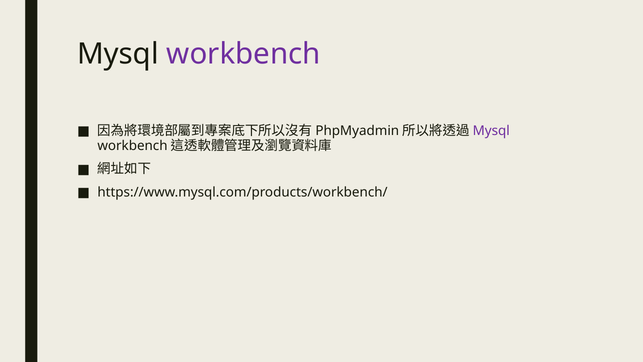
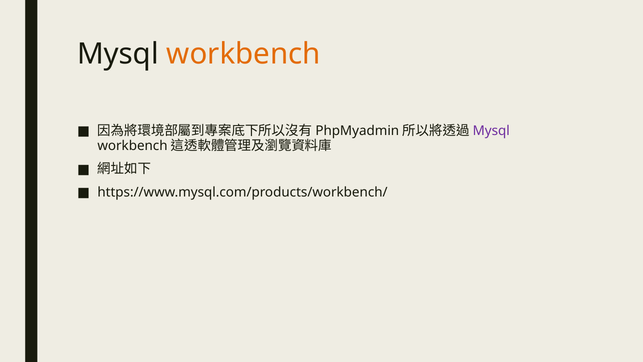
workbench colour: purple -> orange (243, 54)
